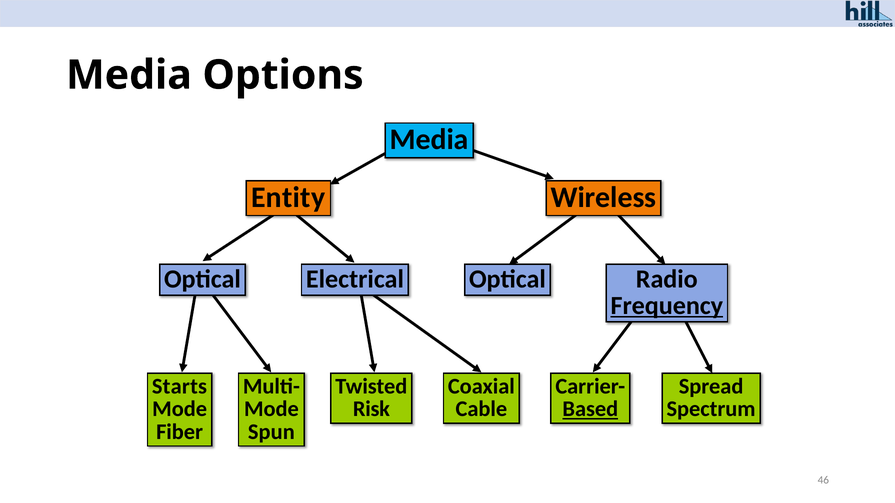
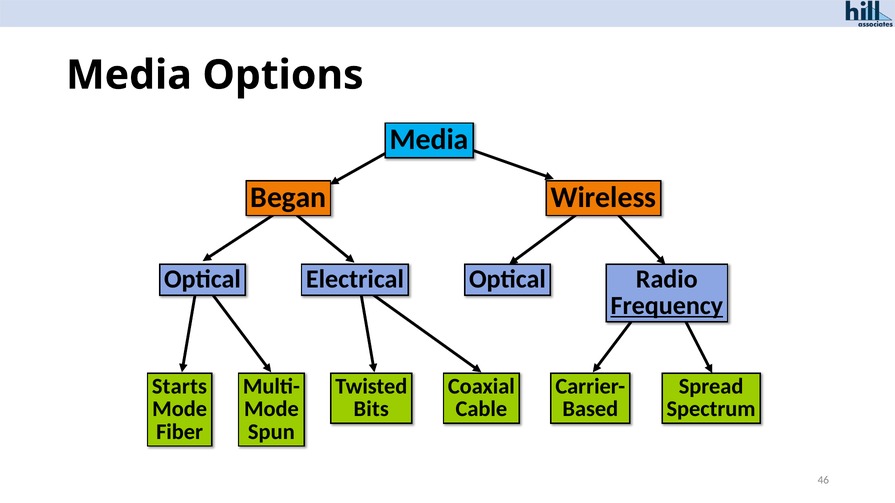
Entity: Entity -> Began (288, 198)
Risk: Risk -> Bits (371, 409)
Based underline: present -> none (590, 409)
